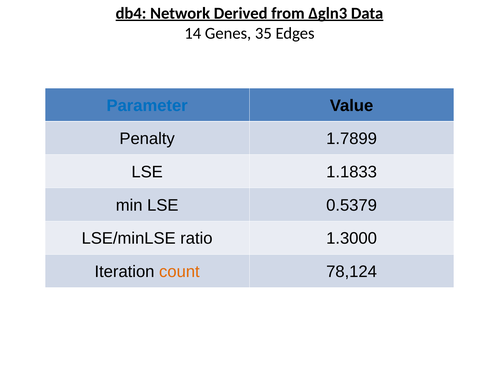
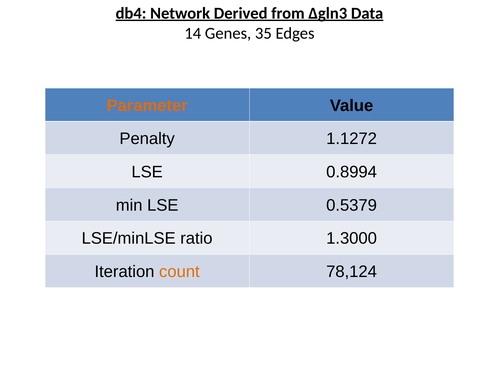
Parameter colour: blue -> orange (147, 105)
1.7899: 1.7899 -> 1.1272 (352, 138)
1.1833: 1.1833 -> 0.8994 (352, 172)
